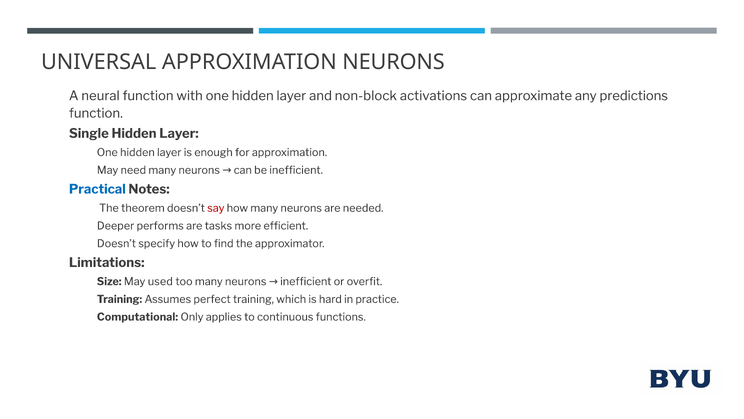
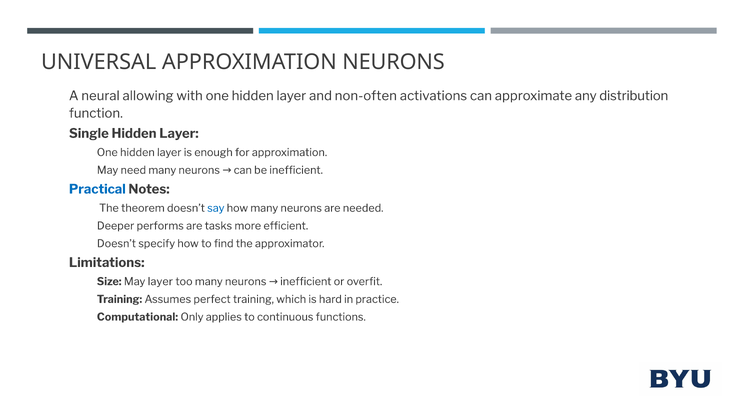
neural function: function -> allowing (148, 96)
non-block: non-block -> non-often (366, 96)
predictions: predictions -> distribution (634, 96)
say colour: red -> blue (216, 208)
May used: used -> layer (160, 281)
